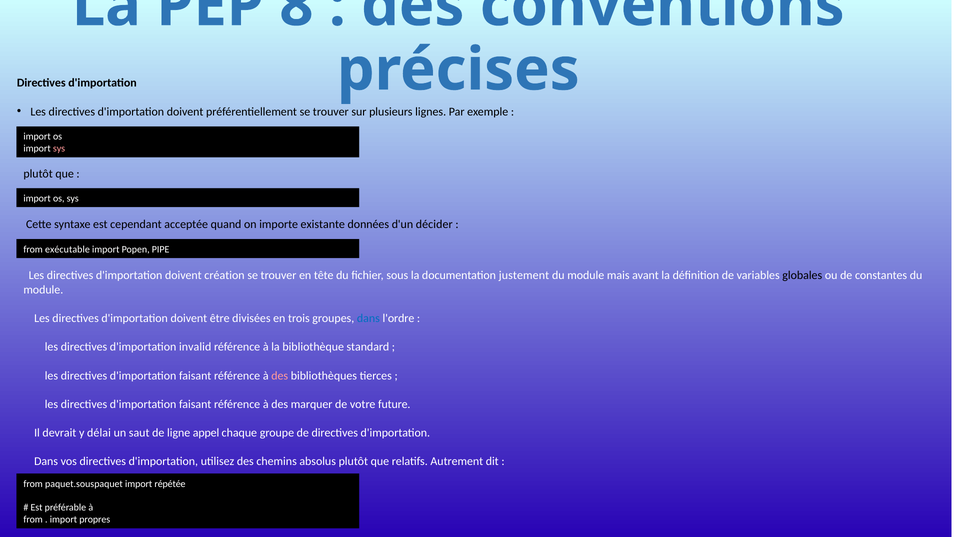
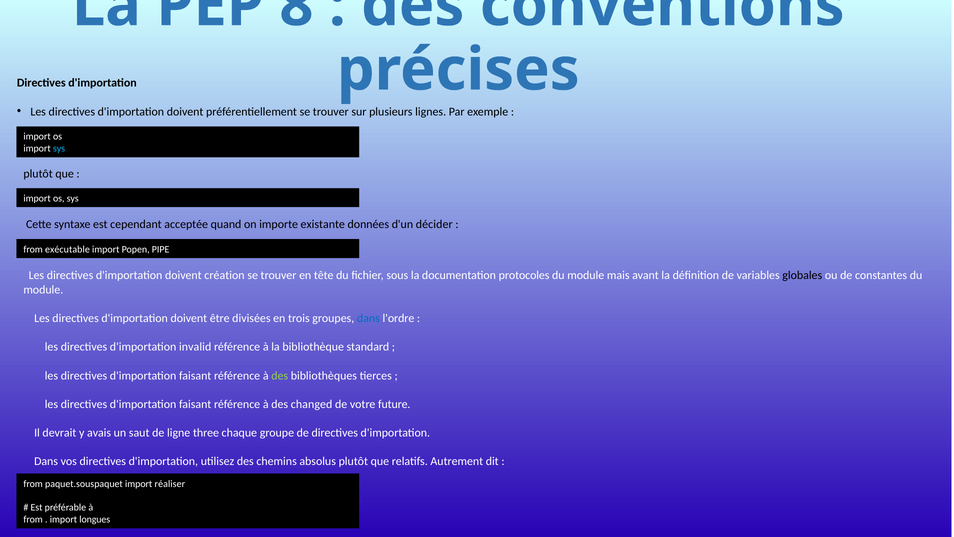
sys colour: pink -> light blue (59, 148)
justement: justement -> protocoles (524, 275)
des colour: pink -> light green (280, 375)
marquer: marquer -> changed (312, 404)
délai: délai -> avais (99, 433)
appel: appel -> three (206, 433)
répétée: répétée -> réaliser (170, 483)
propres: propres -> longues (95, 519)
